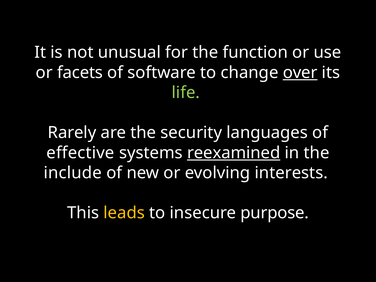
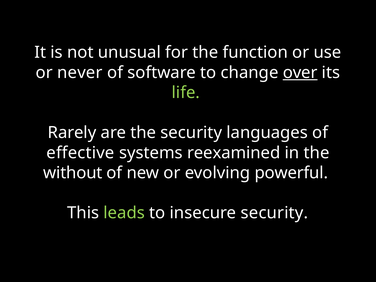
facets: facets -> never (80, 73)
reexamined underline: present -> none (234, 153)
include: include -> without (73, 173)
interests: interests -> powerful (291, 173)
leads colour: yellow -> light green (124, 213)
insecure purpose: purpose -> security (274, 213)
